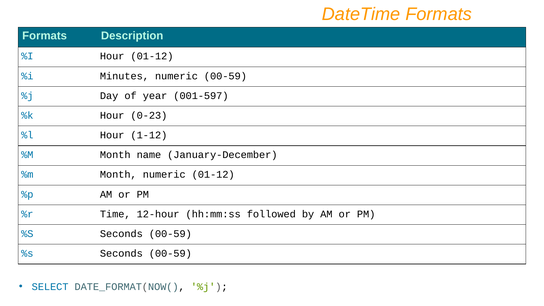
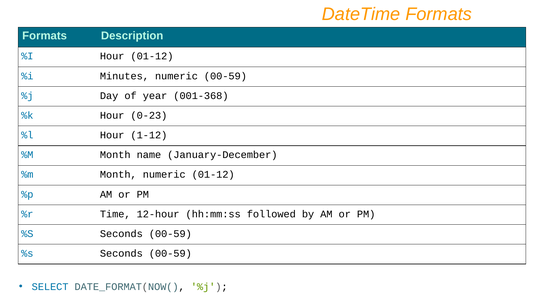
001-597: 001-597 -> 001-368 (201, 96)
